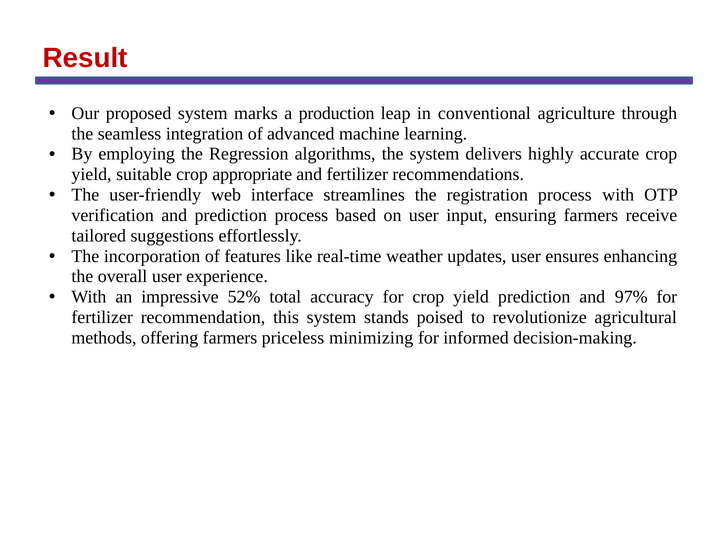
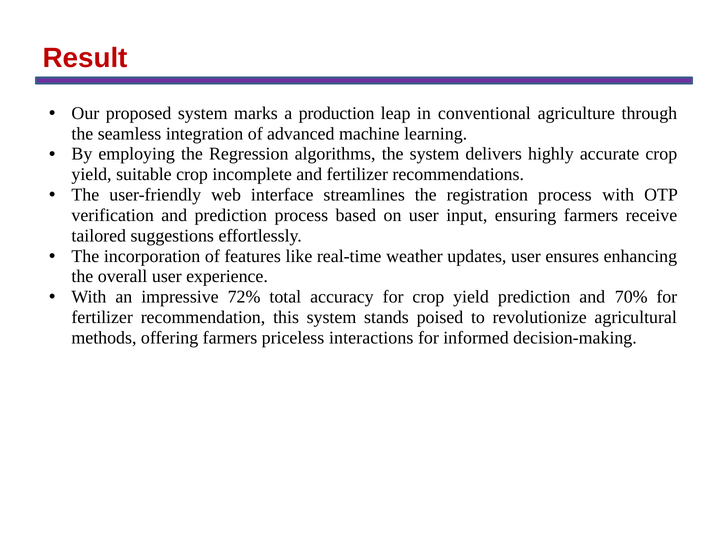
appropriate: appropriate -> incomplete (252, 174)
52%: 52% -> 72% (244, 297)
97%: 97% -> 70% (631, 297)
minimizing: minimizing -> interactions (371, 338)
